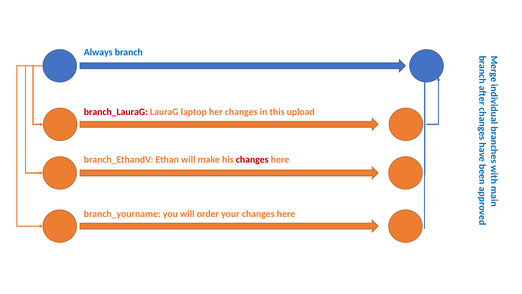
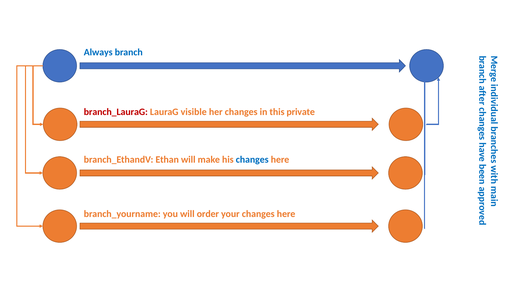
laptop: laptop -> visible (194, 112)
upload: upload -> private (301, 112)
changes colour: red -> blue (252, 159)
